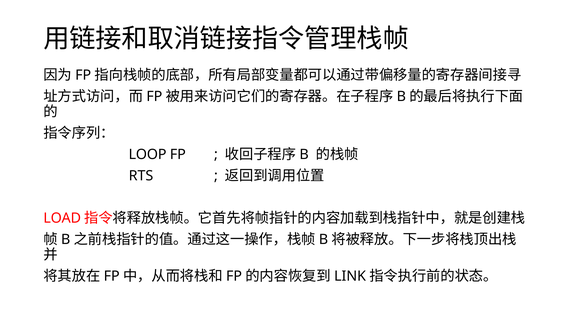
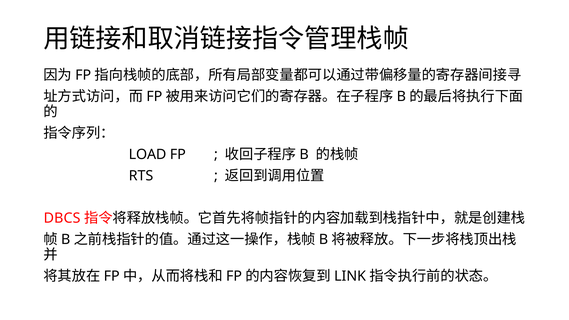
LOOP: LOOP -> LOAD (148, 154)
LOAD: LOAD -> DBCS (62, 218)
